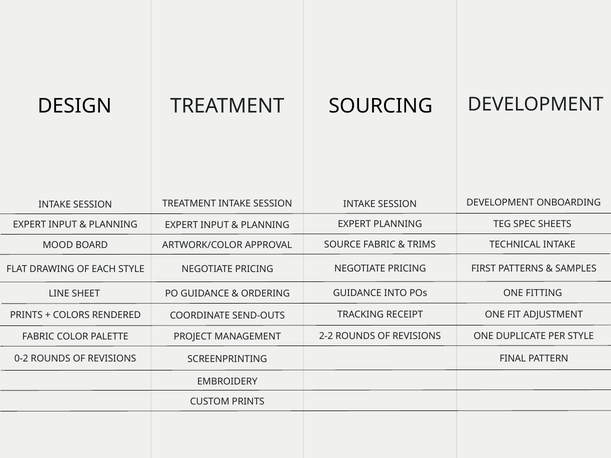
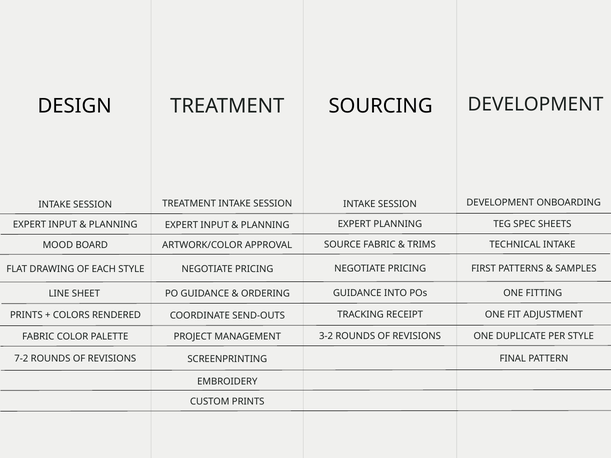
2-2: 2-2 -> 3-2 (326, 336)
0-2: 0-2 -> 7-2 (21, 359)
